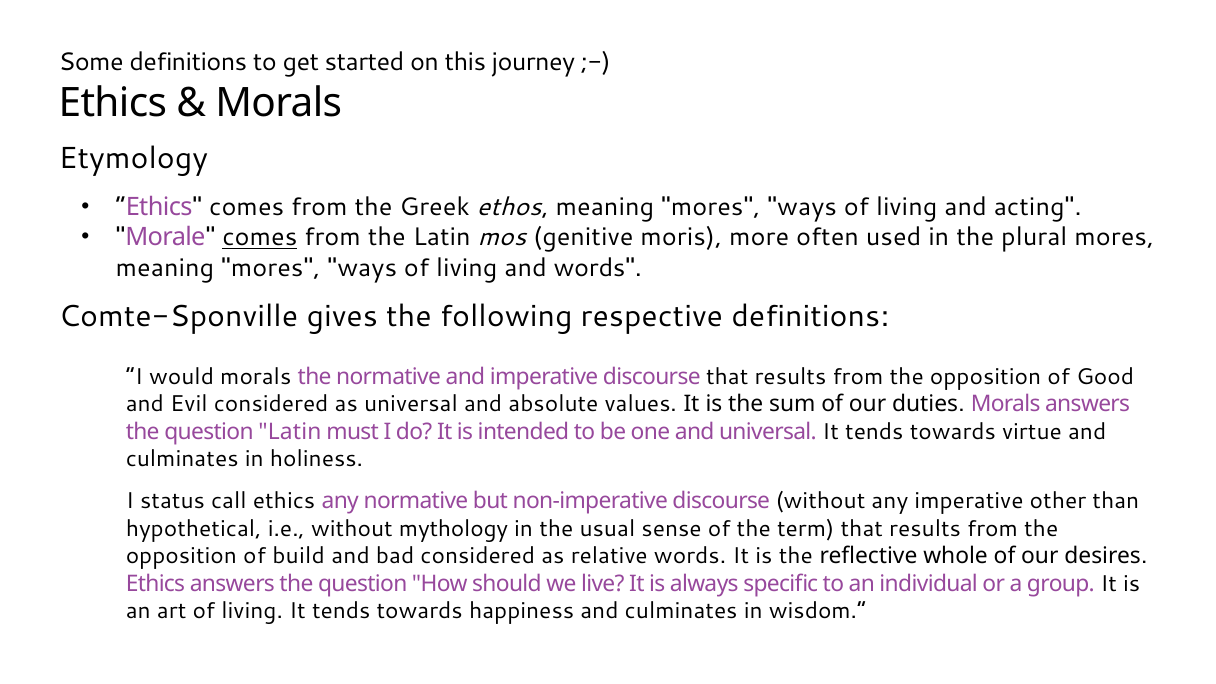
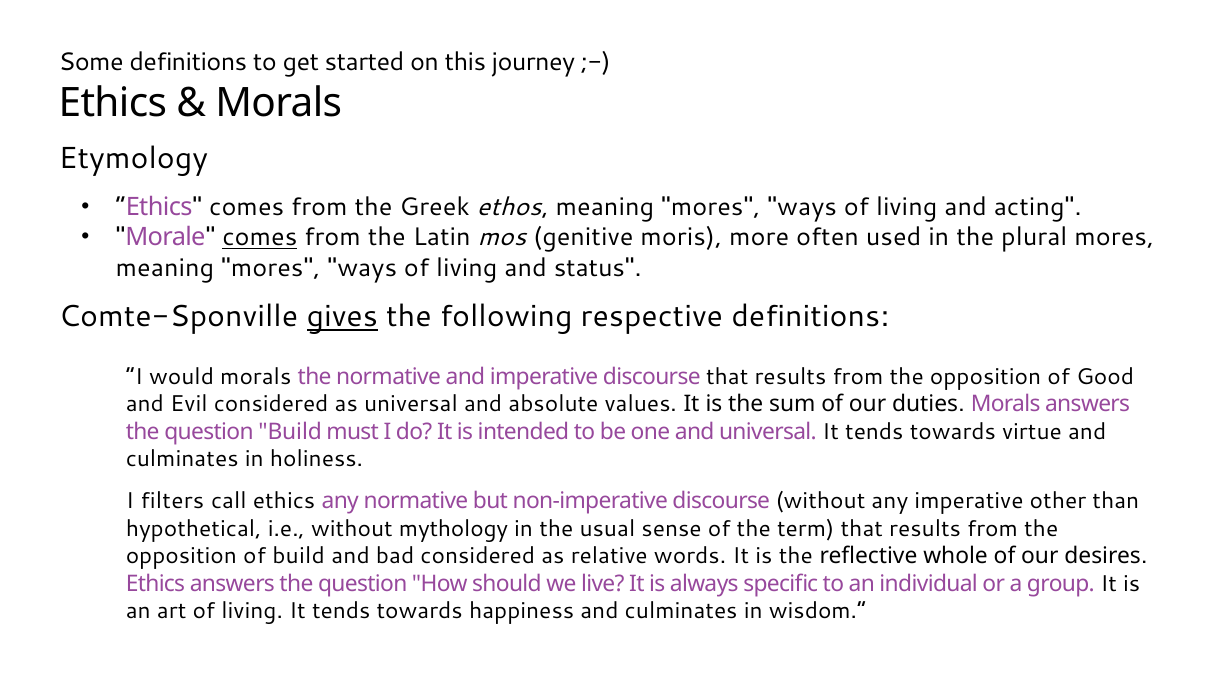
and words: words -> status (598, 268)
gives underline: none -> present (342, 317)
question Latin: Latin -> Build (290, 432)
status: status -> filters (172, 501)
